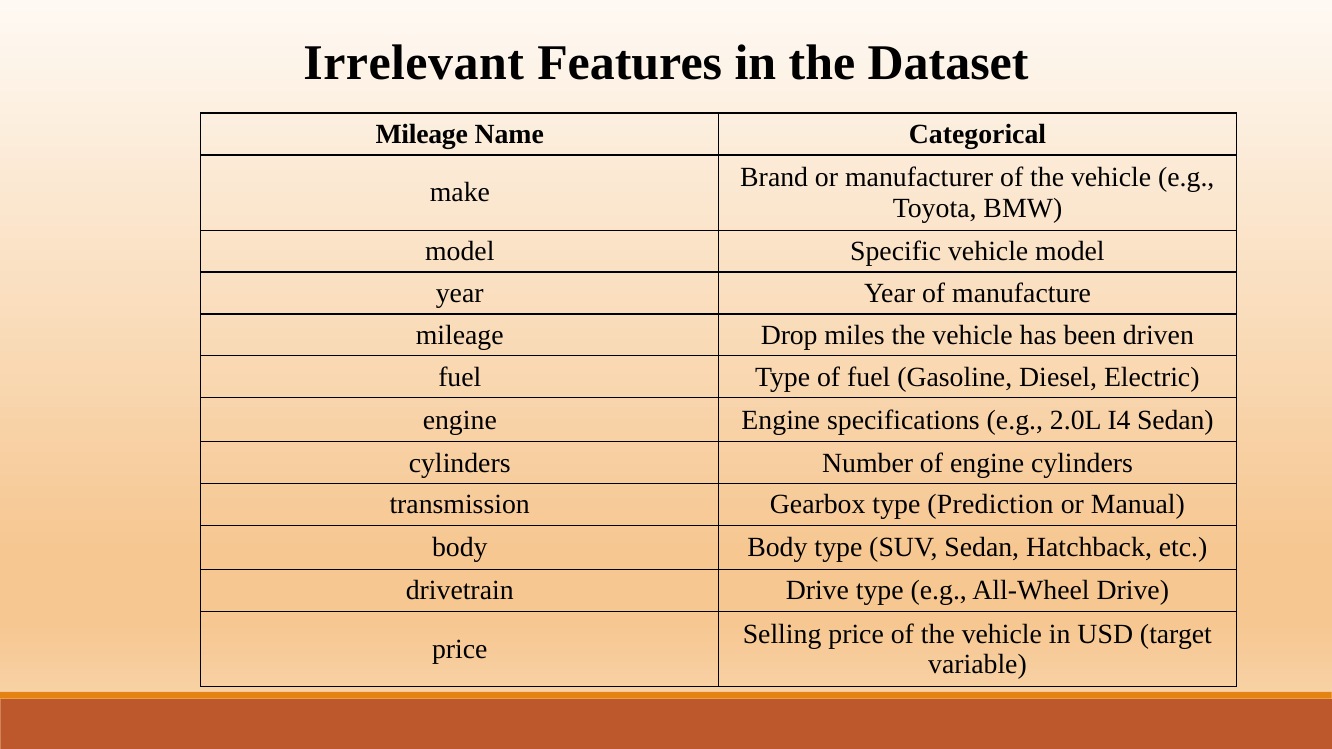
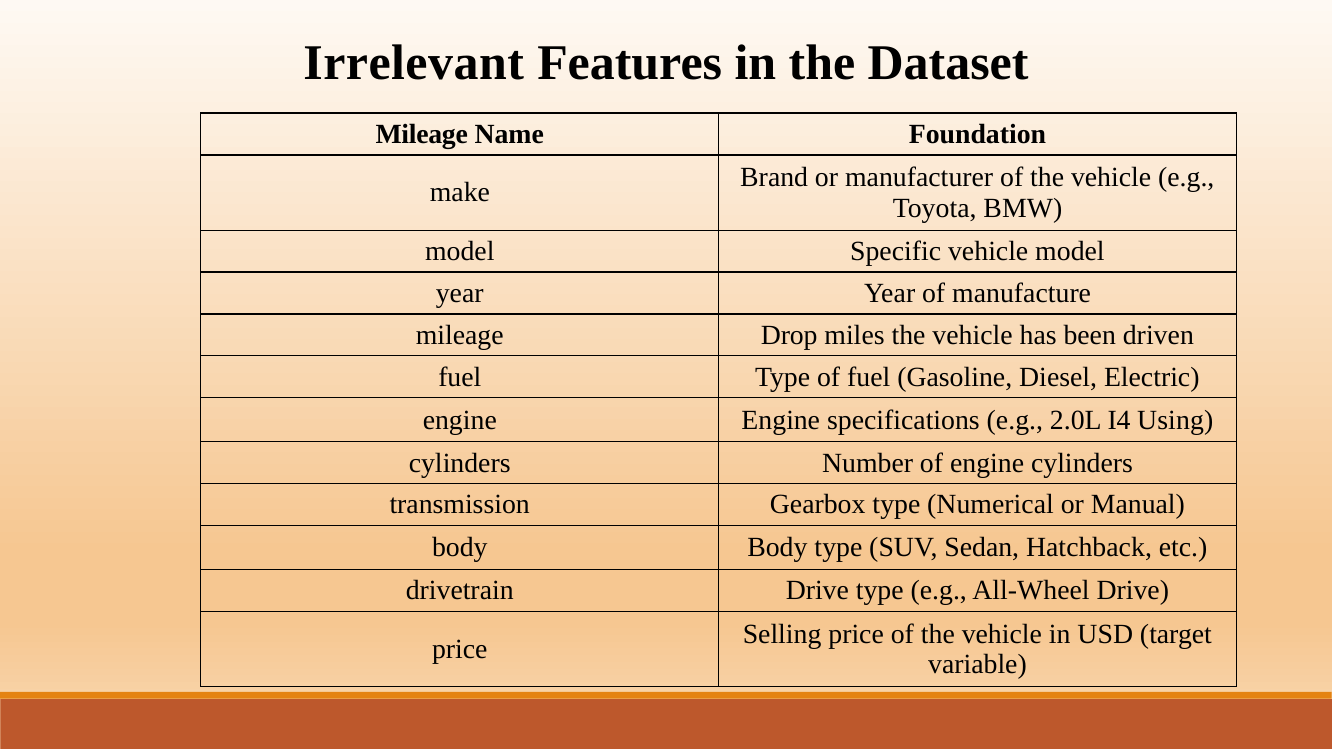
Categorical: Categorical -> Foundation (978, 134)
I4 Sedan: Sedan -> Using (1175, 420)
Prediction: Prediction -> Numerical (991, 505)
